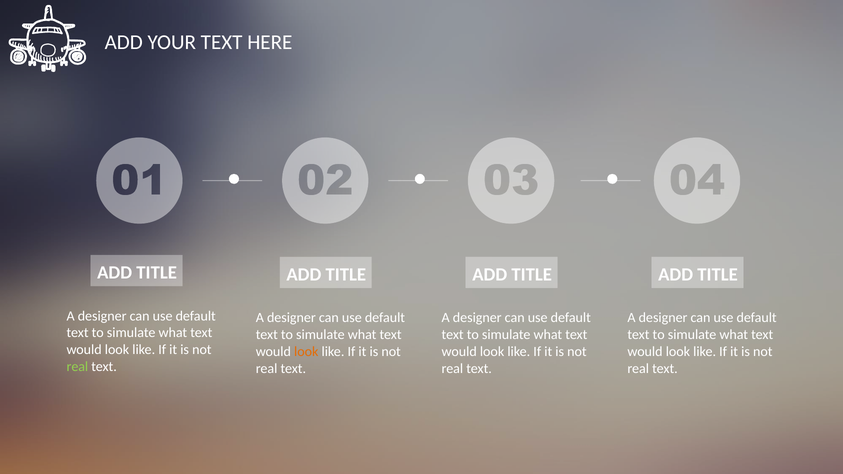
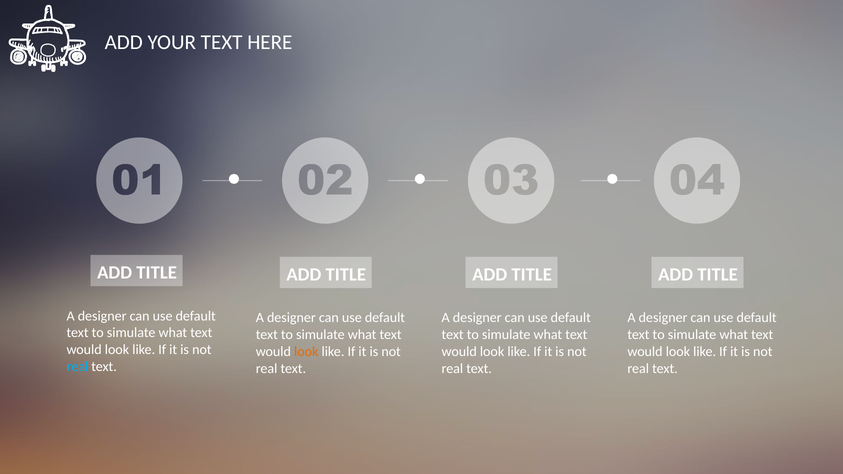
real colour: light green -> light blue (77, 367)
